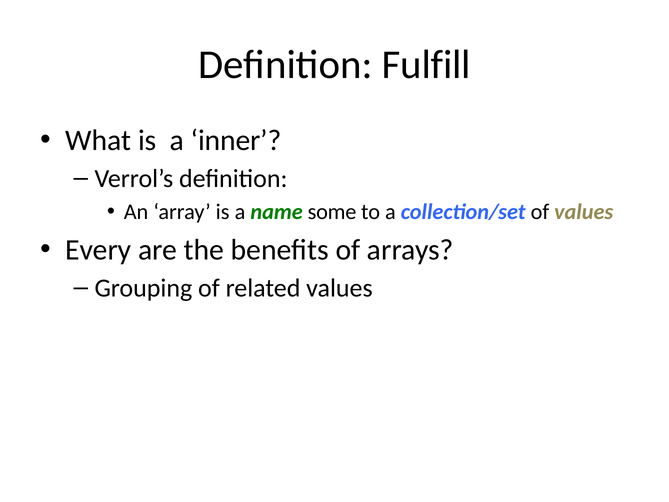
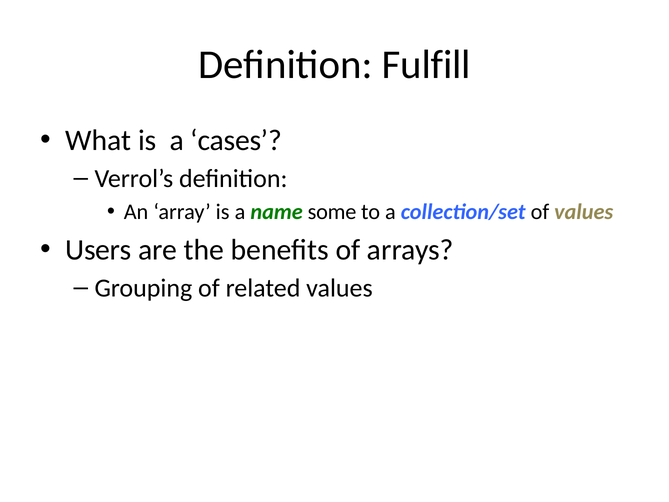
inner: inner -> cases (236, 140)
Every: Every -> Users (98, 250)
